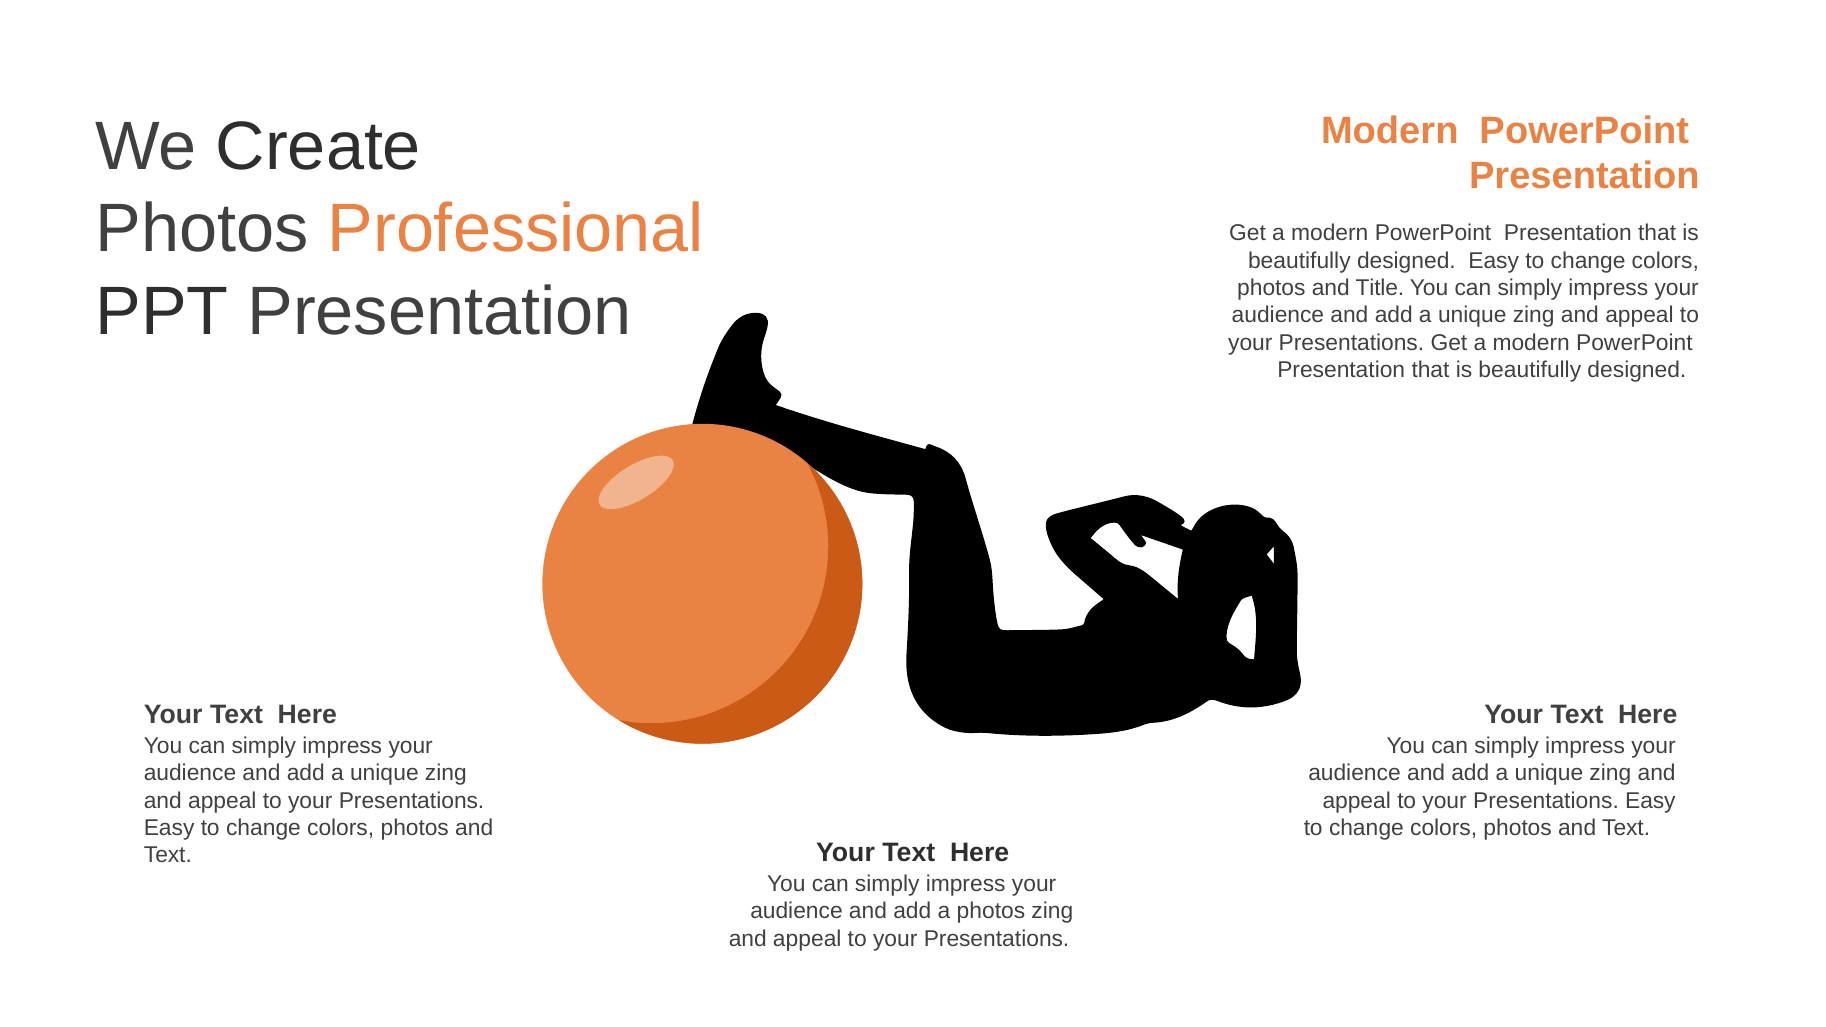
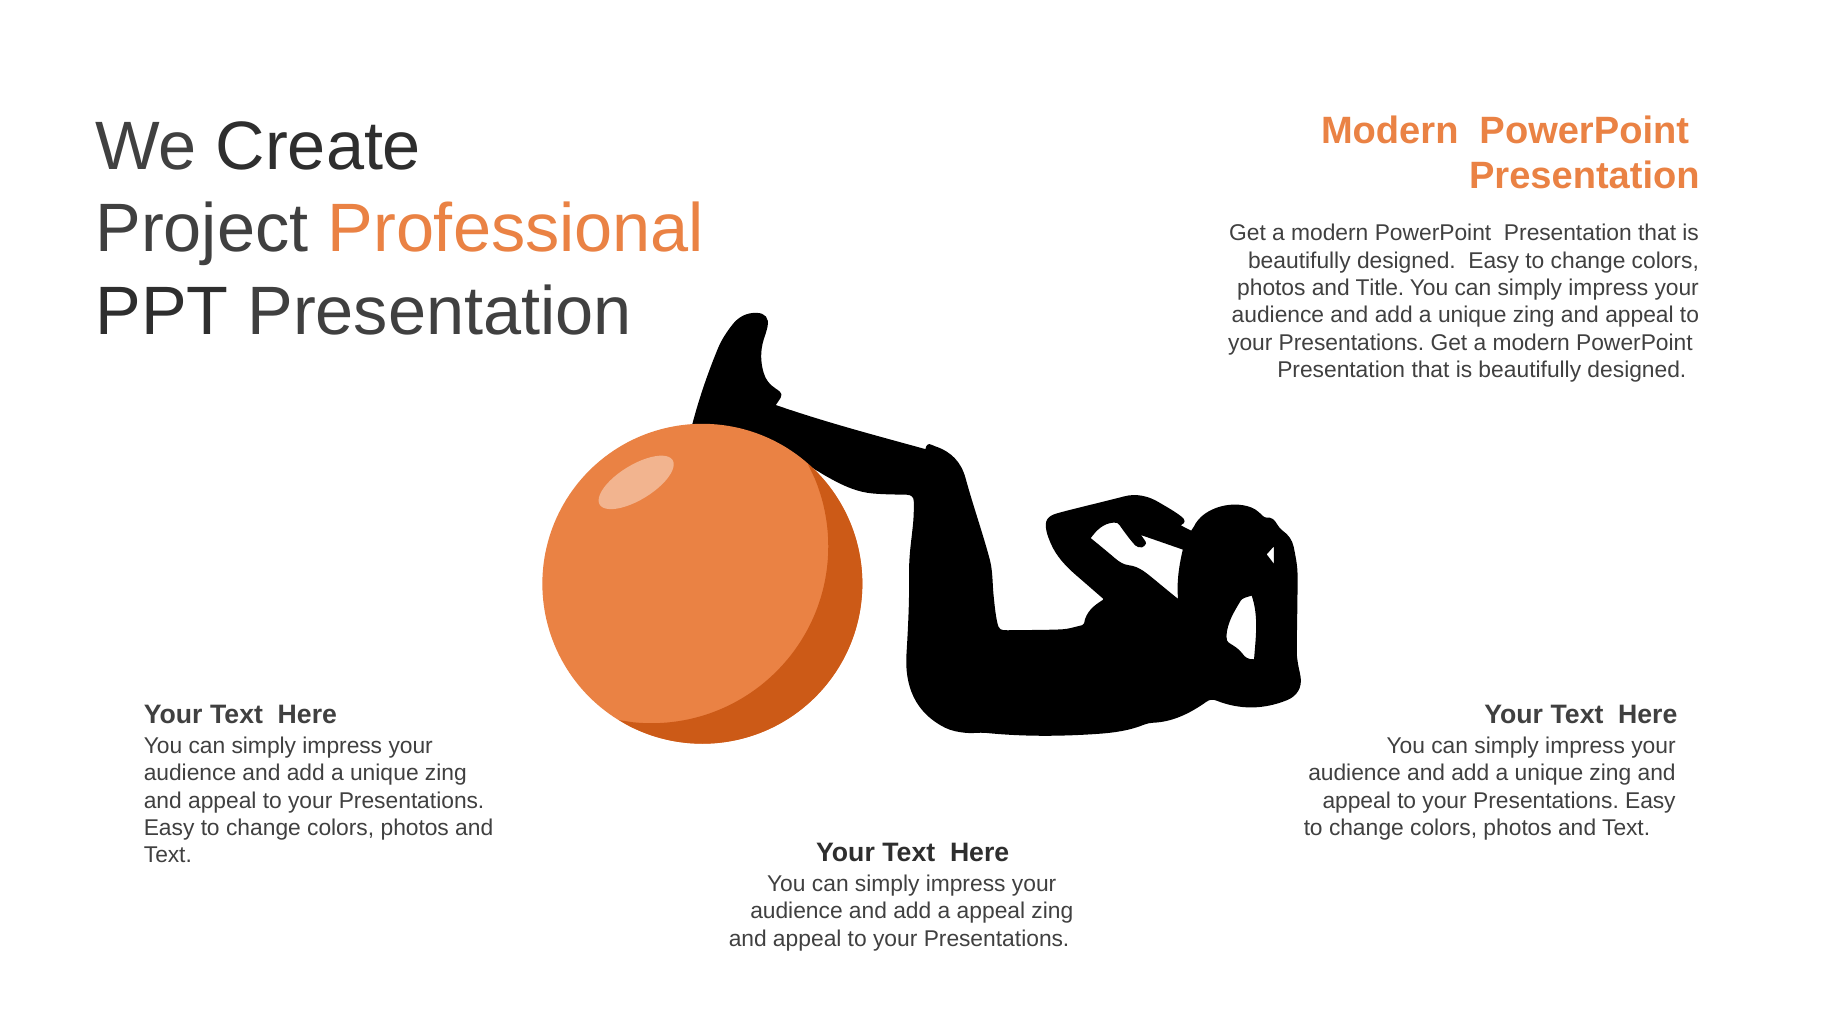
Photos: Photos -> Project (202, 229)
a photos: photos -> appeal (991, 912)
